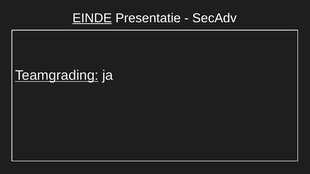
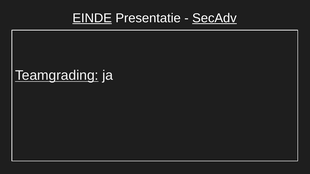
SecAdv underline: none -> present (214, 18)
